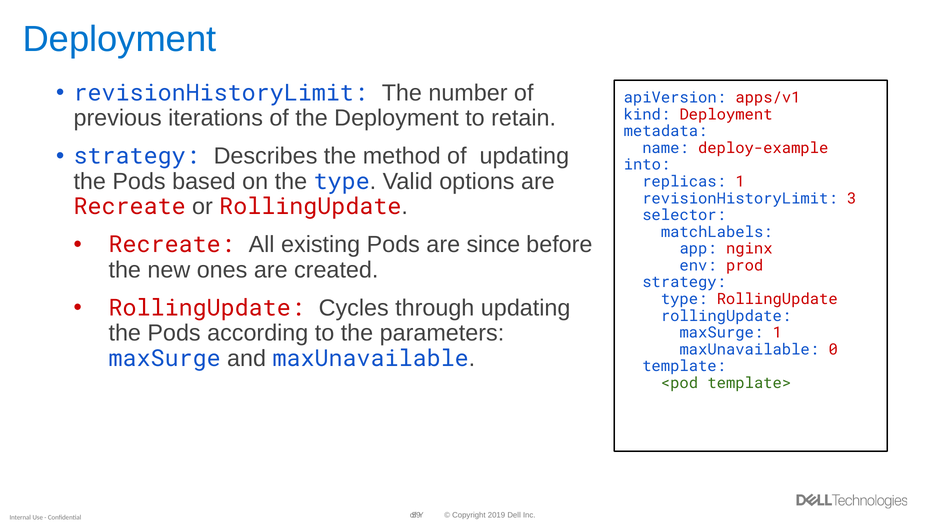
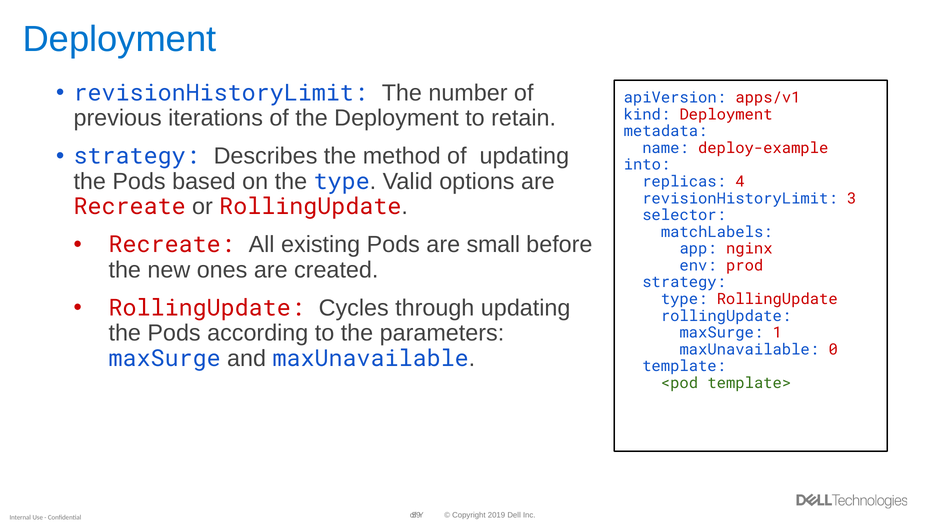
replicas 1: 1 -> 4 (740, 182)
since: since -> small (493, 245)
